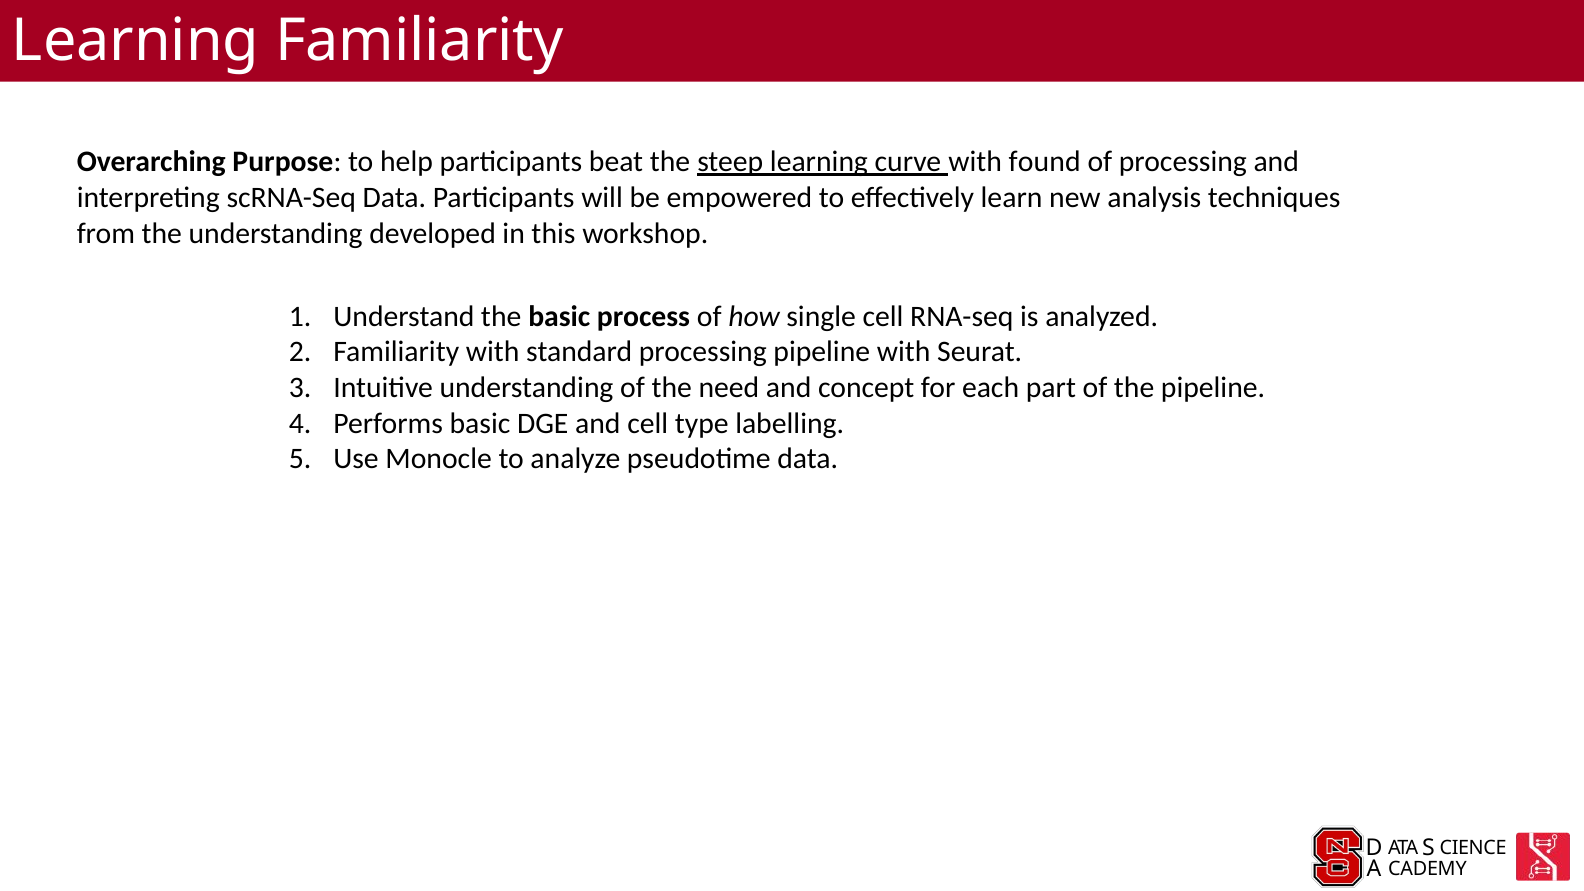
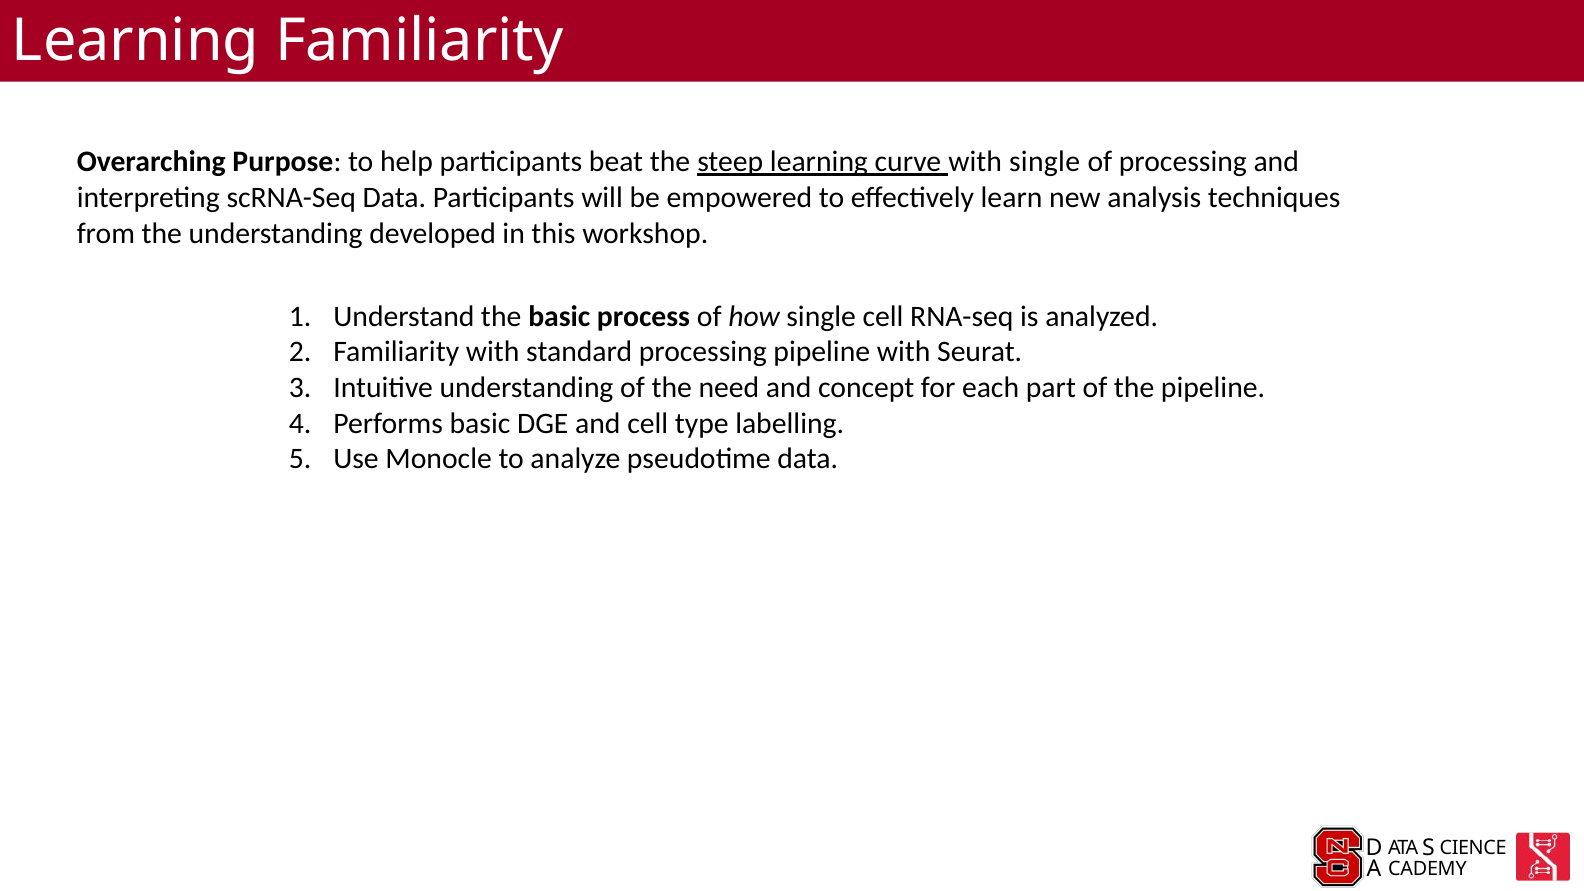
with found: found -> single (1045, 162)
